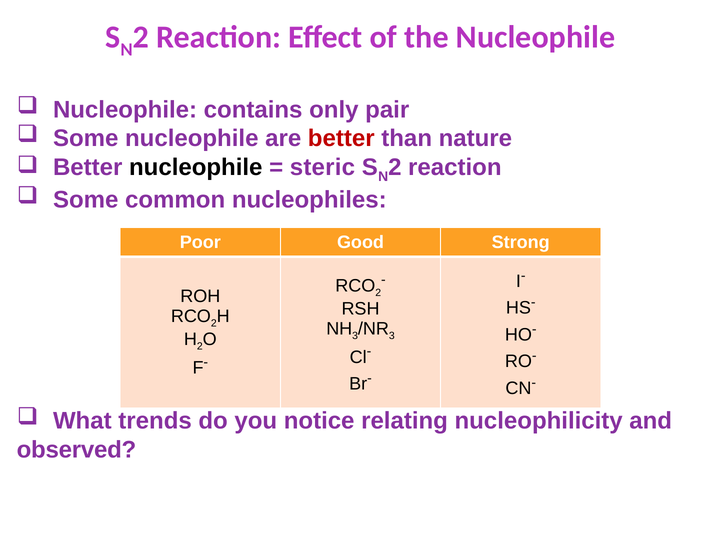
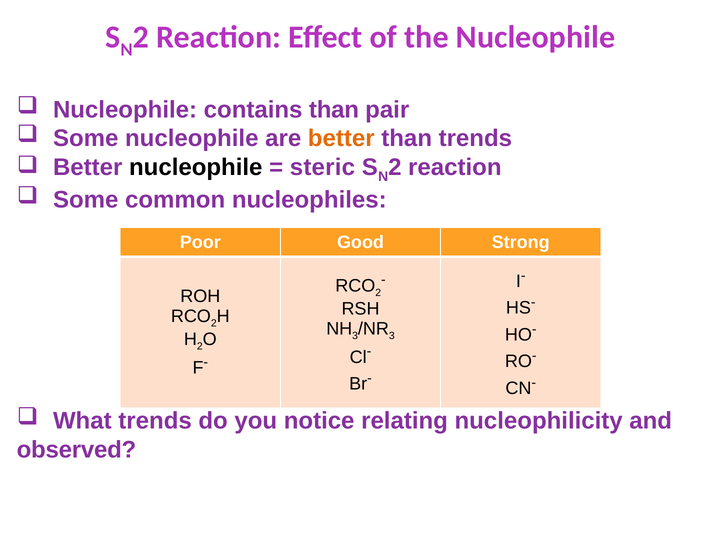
contains only: only -> than (334, 110)
better colour: red -> orange (341, 139)
than nature: nature -> trends (475, 139)
